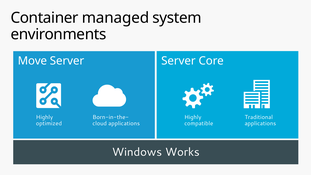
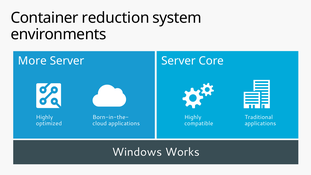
managed: managed -> reduction (116, 18)
Move: Move -> More (32, 61)
